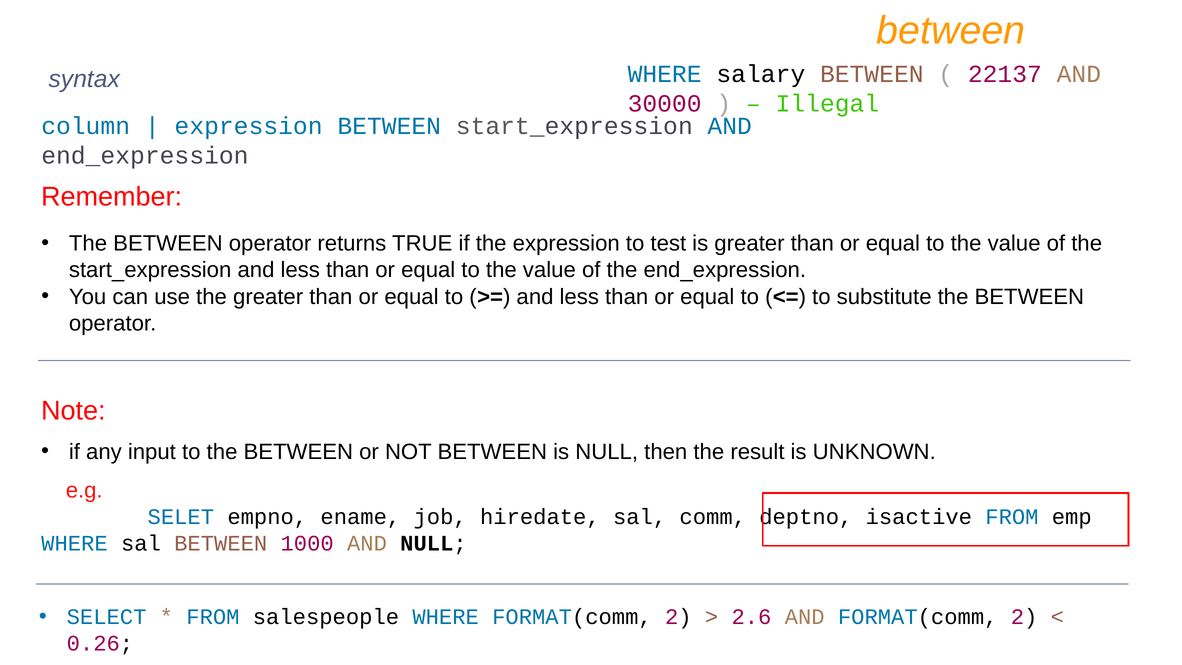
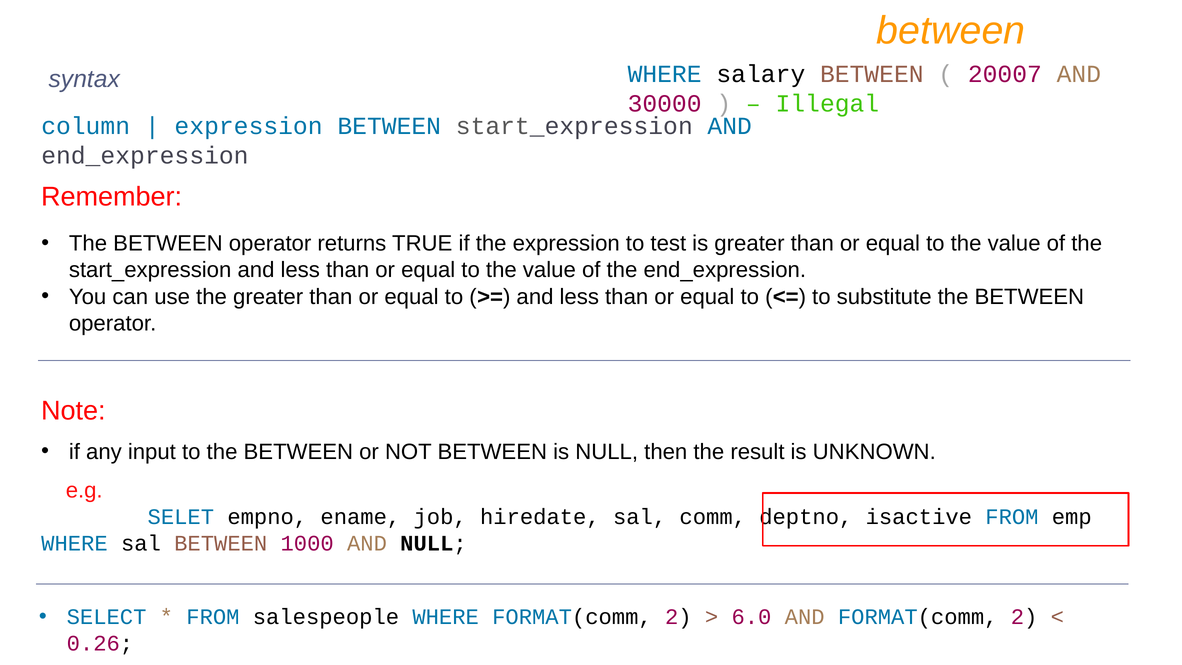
22137: 22137 -> 20007 (1005, 74)
2.6: 2.6 -> 6.0 (751, 617)
